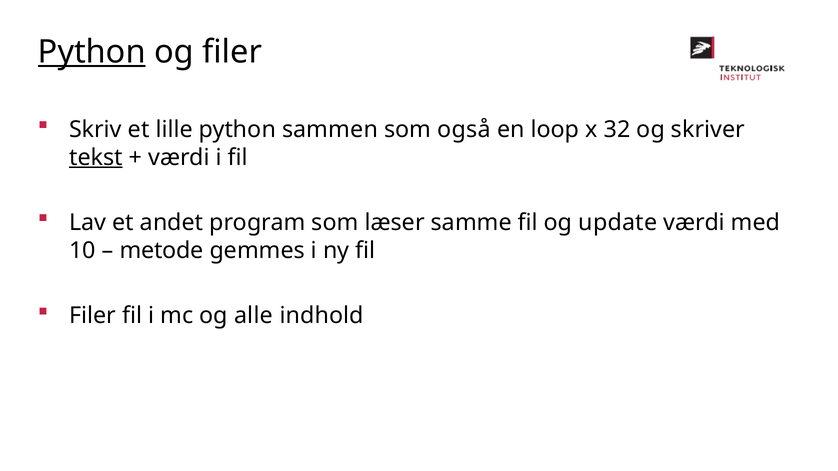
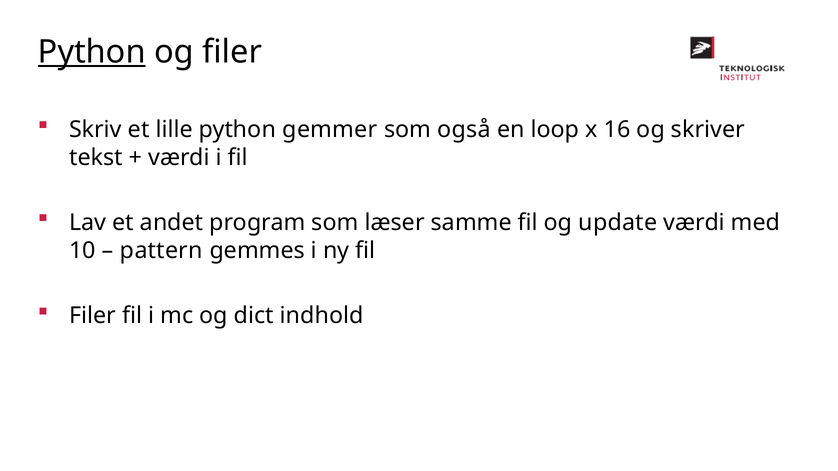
sammen: sammen -> gemmer (330, 130)
32: 32 -> 16 (617, 130)
tekst underline: present -> none (96, 158)
metode: metode -> pattern (161, 251)
alle: alle -> dict (254, 316)
